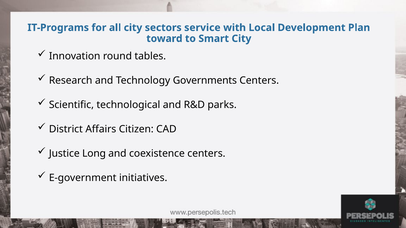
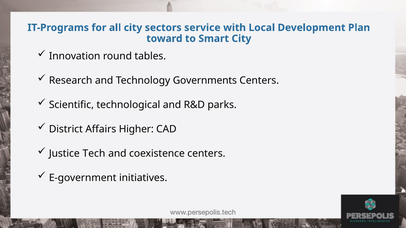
Citizen: Citizen -> Higher (136, 129)
Long: Long -> Tech (94, 154)
